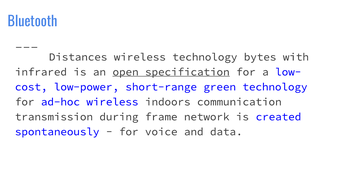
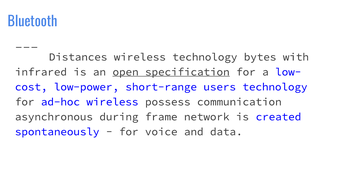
green: green -> users (220, 87)
indoors: indoors -> possess (168, 102)
transmission: transmission -> asynchronous (54, 117)
